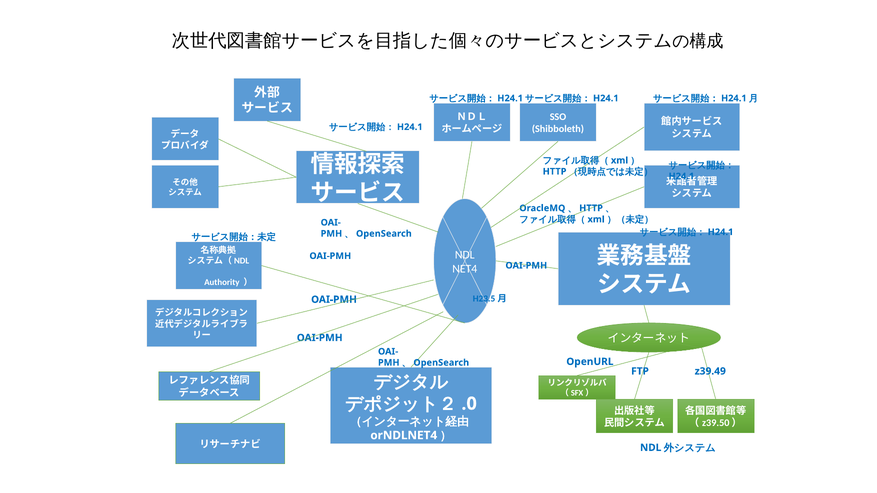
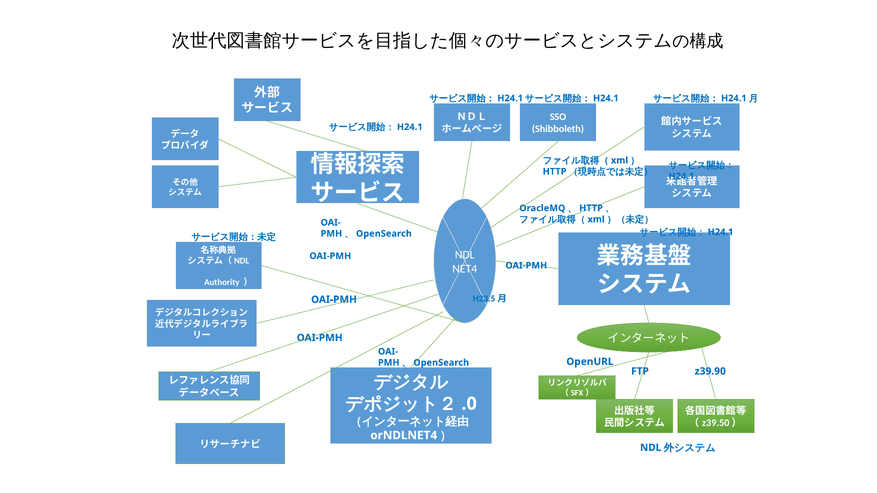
z39.49: z39.49 -> z39.90 (710, 371)
